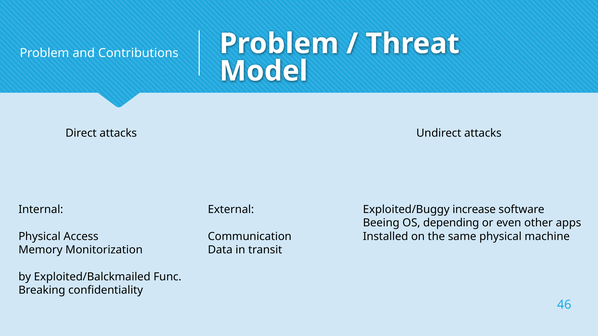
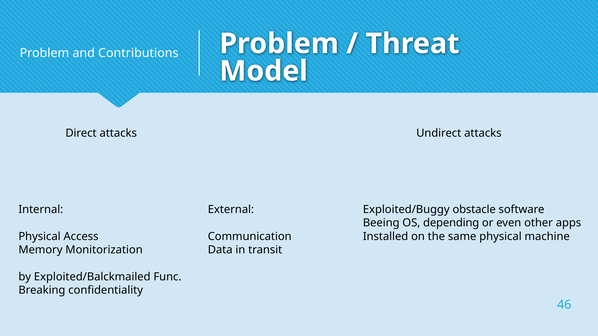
increase: increase -> obstacle (474, 210)
